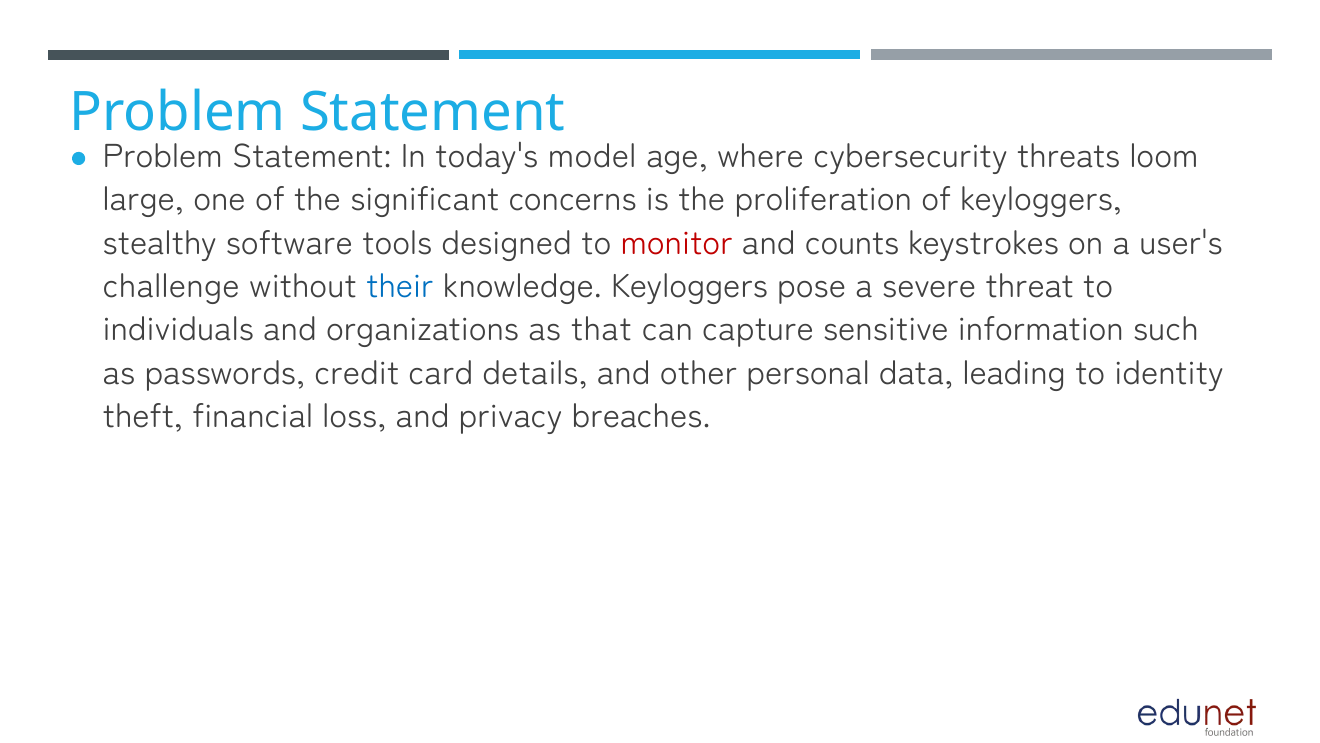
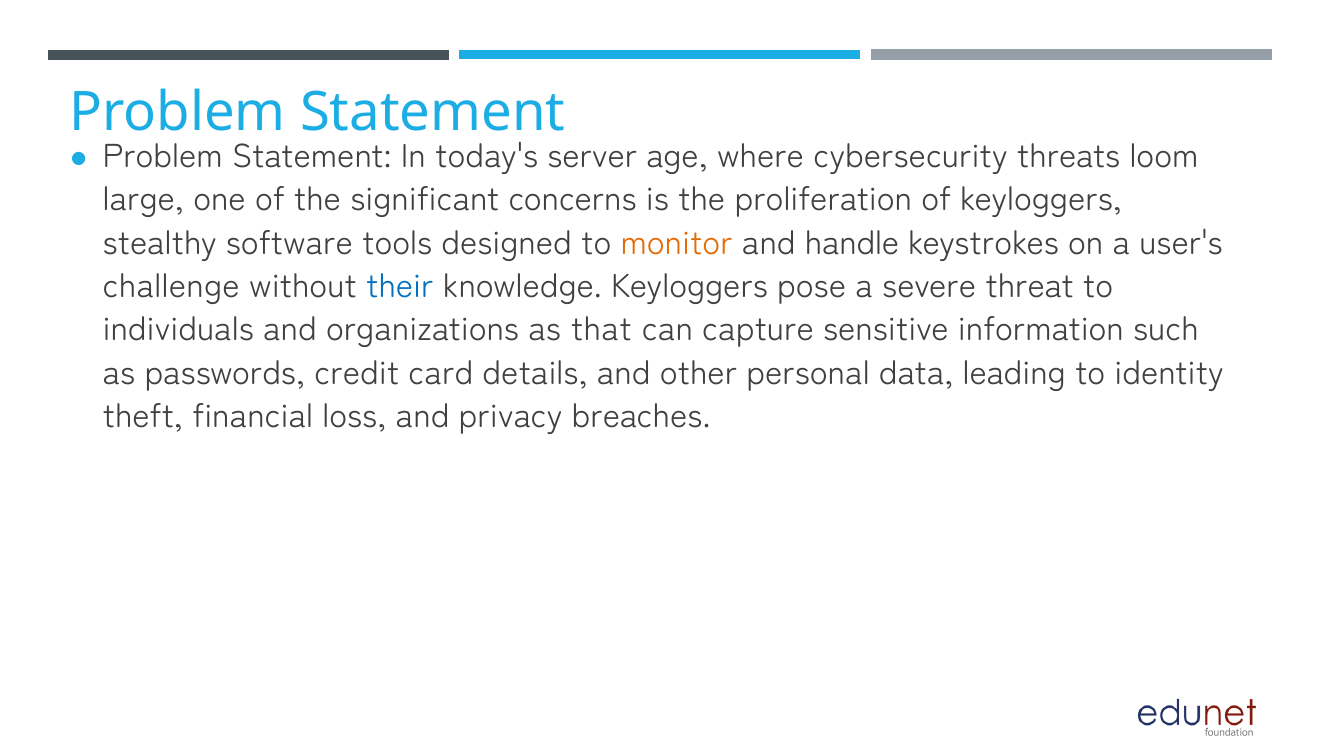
model: model -> server (592, 157)
monitor colour: red -> orange (677, 243)
counts: counts -> handle (852, 243)
